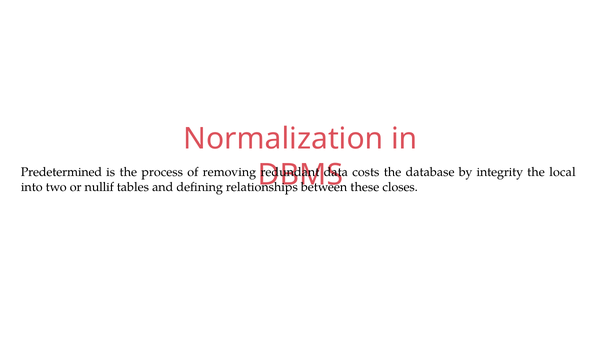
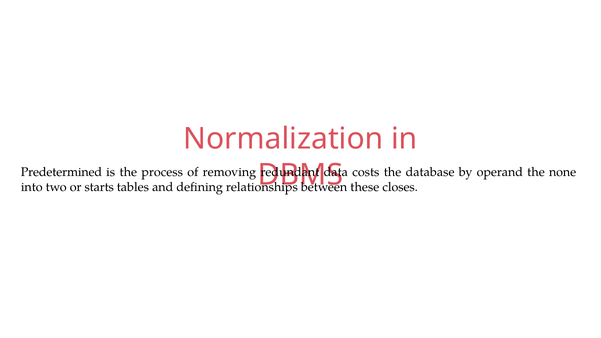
integrity: integrity -> operand (500, 172)
local: local -> none (563, 172)
nullif: nullif -> starts (99, 187)
